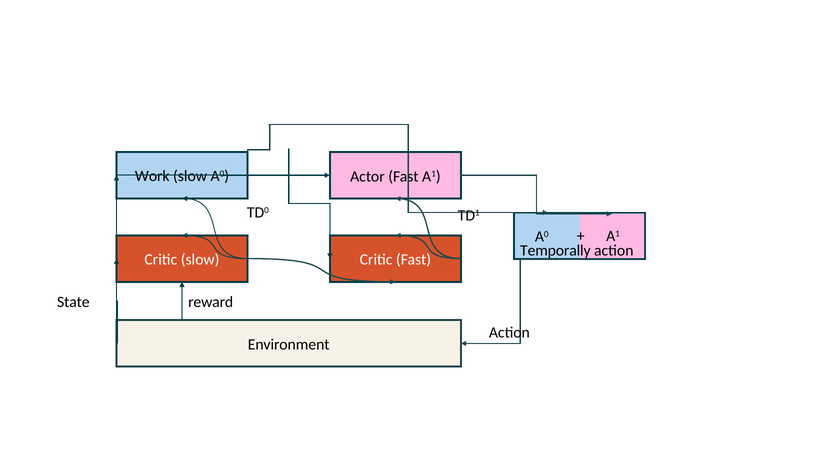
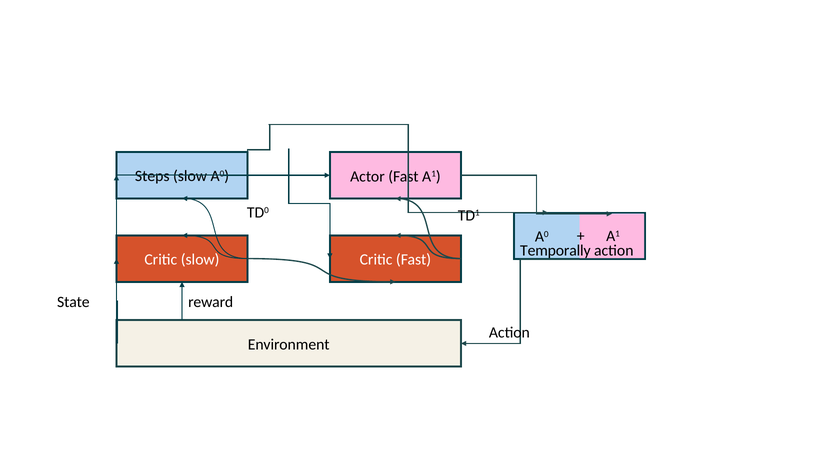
Work: Work -> Steps (152, 176)
